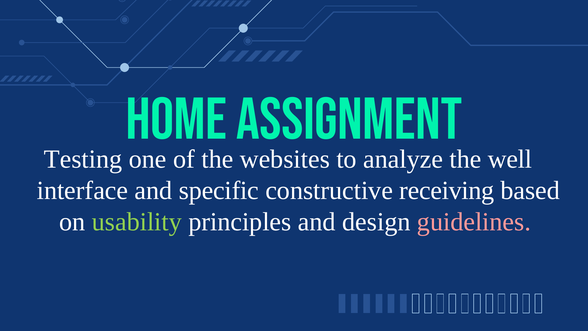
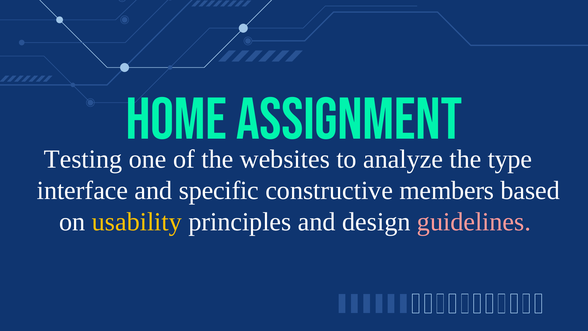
well: well -> type (510, 159)
receiving: receiving -> members (447, 190)
usability colour: light green -> yellow (137, 222)
